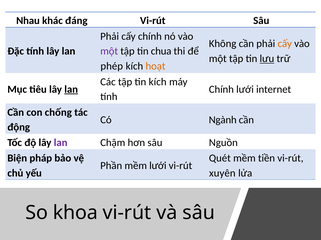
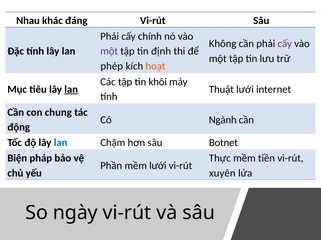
cấy colour: orange -> purple (285, 44)
chua: chua -> định (161, 51)
lưu underline: present -> none (267, 59)
tin kích: kích -> khôi (158, 82)
Chính: Chính -> Thuật (221, 90)
chống: chống -> chung (58, 113)
lan colour: purple -> blue (61, 143)
Nguồn: Nguồn -> Botnet (223, 143)
Quét: Quét -> Thực (220, 159)
khoa: khoa -> ngày (75, 213)
